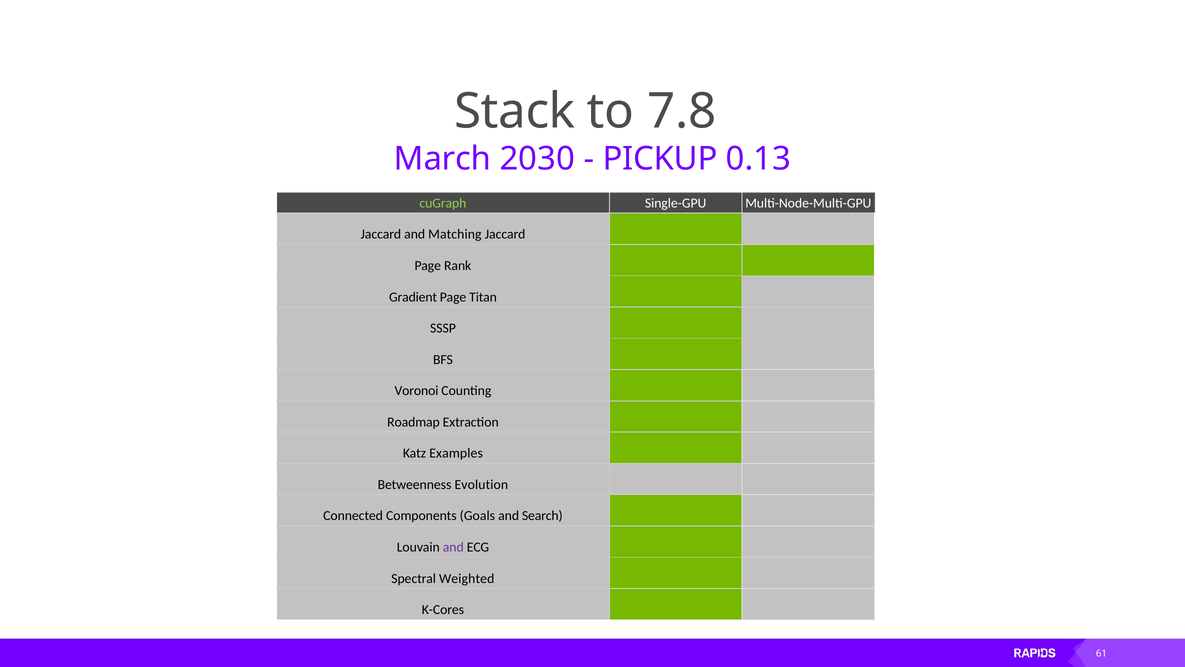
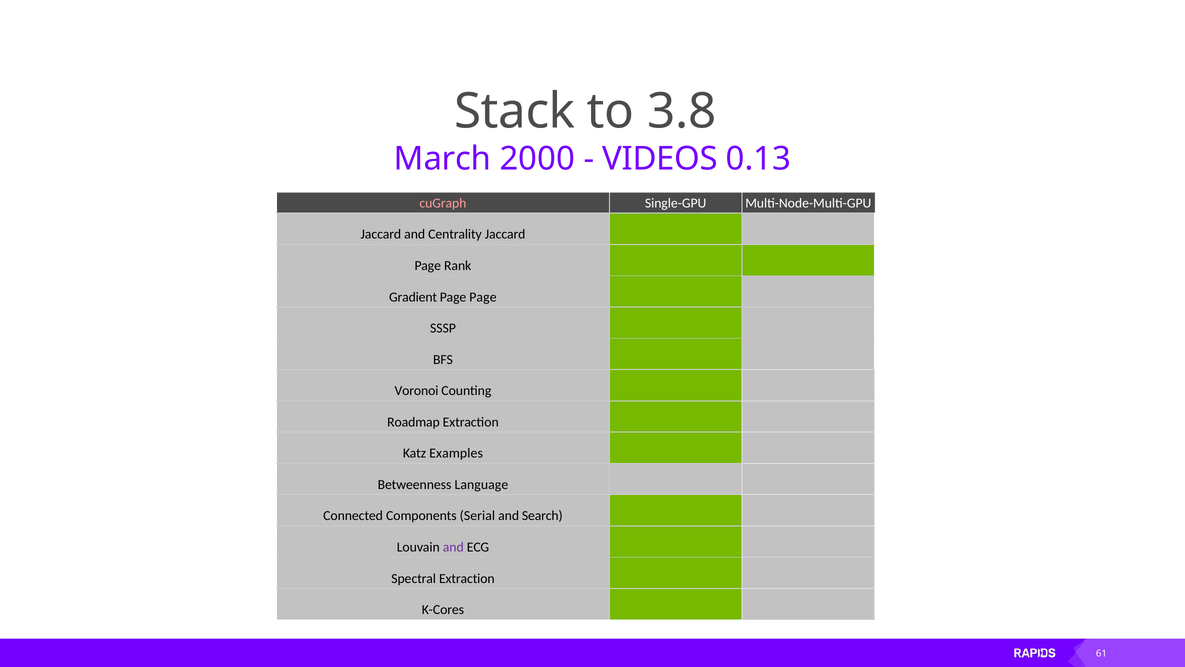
7.8: 7.8 -> 3.8 (682, 111)
2030: 2030 -> 2000 (537, 159)
PICKUP: PICKUP -> VIDEOS (660, 159)
cuGraph colour: light green -> pink (443, 203)
Matching: Matching -> Centrality (455, 234)
Page Titan: Titan -> Page (483, 297)
Evolution: Evolution -> Language (481, 484)
Goals: Goals -> Serial (477, 516)
Spectral Weighted: Weighted -> Extraction (467, 578)
